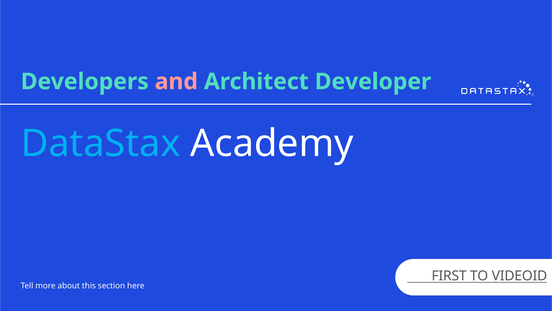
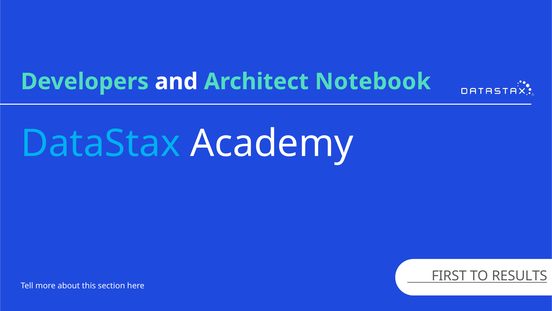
and colour: pink -> white (176, 81)
Developer: Developer -> Notebook (373, 81)
VIDEOID: VIDEOID -> RESULTS (519, 276)
